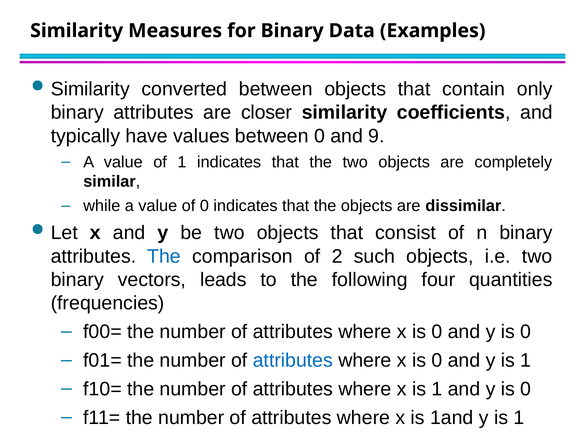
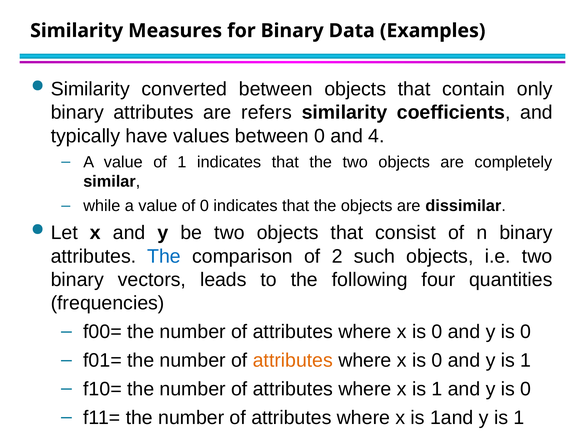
closer: closer -> refers (266, 112)
9: 9 -> 4 (376, 136)
attributes colour: blue -> orange (293, 360)
